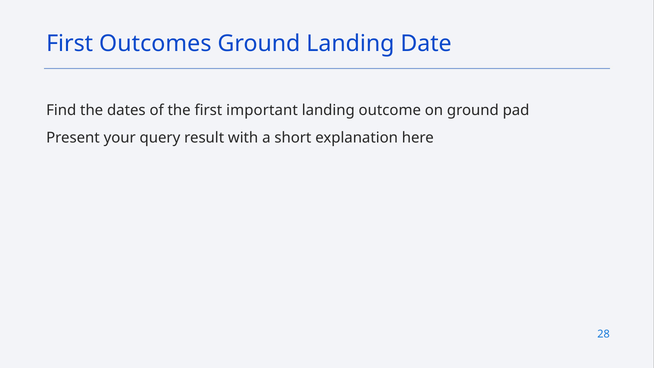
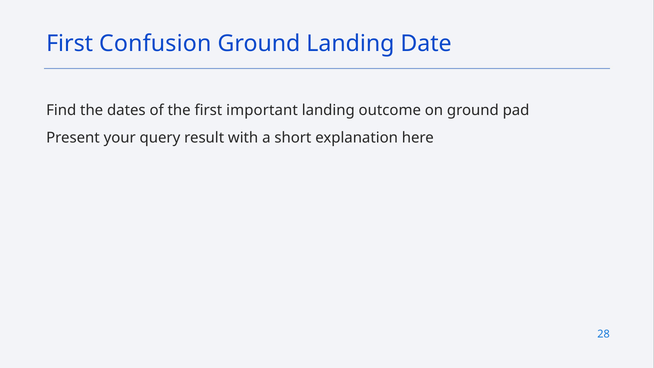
Outcomes: Outcomes -> Confusion (155, 44)
